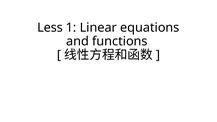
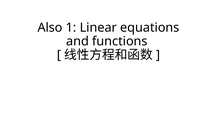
Less: Less -> Also (50, 28)
